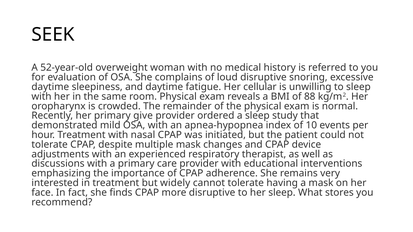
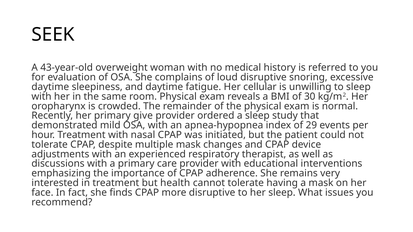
52-year-old: 52-year-old -> 43-year-old (67, 68)
88: 88 -> 30 (310, 97)
10: 10 -> 29 (311, 125)
widely: widely -> health (175, 183)
stores: stores -> issues (339, 193)
